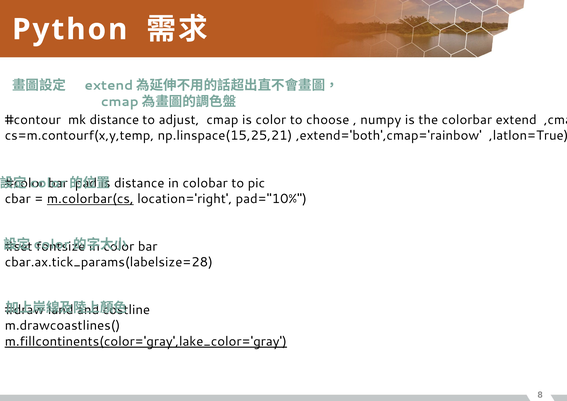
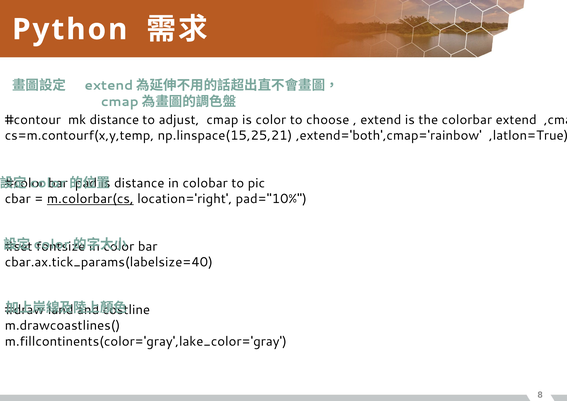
numpy: numpy -> extend (381, 120)
cbar.ax.tick_params(labelsize=28: cbar.ax.tick_params(labelsize=28 -> cbar.ax.tick_params(labelsize=40 (109, 262)
m.fillcontinents(color='gray',lake_color='gray underline: present -> none (146, 341)
